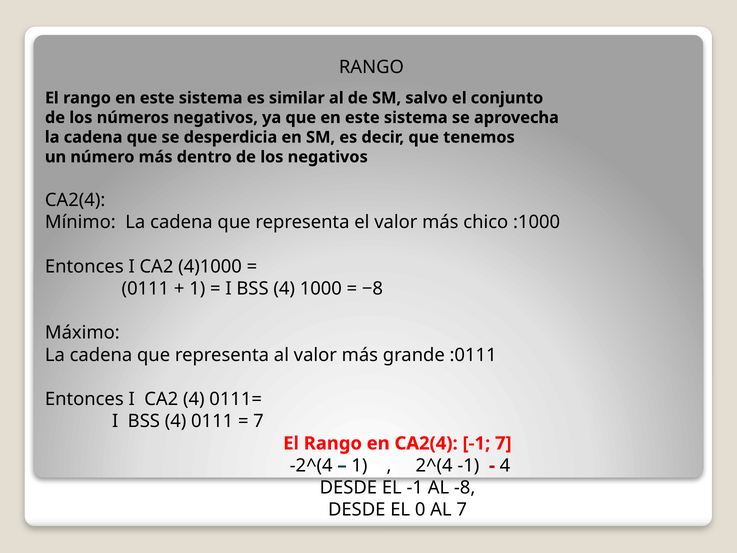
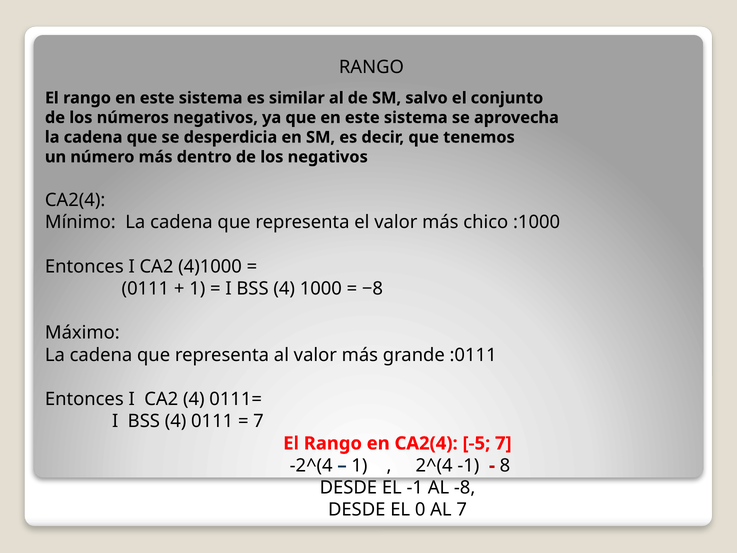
CA2(4 -1: -1 -> -5 (476, 443)
4: 4 -> 8 (505, 465)
